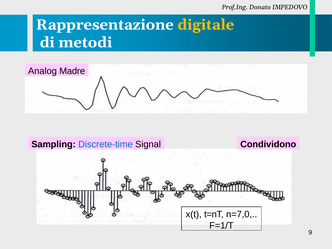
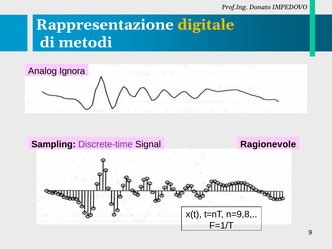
Madre: Madre -> Ignora (72, 71)
Discrete-time colour: blue -> purple (105, 144)
Condividono: Condividono -> Ragionevole (268, 144)
n=7,0: n=7,0 -> n=9,8 (242, 214)
